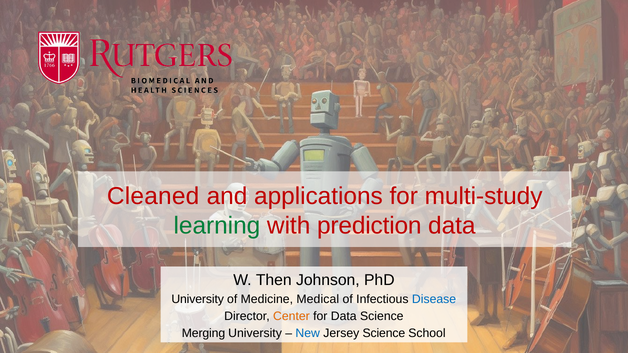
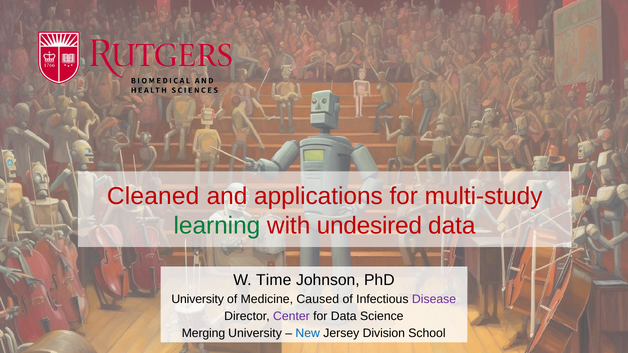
prediction: prediction -> undesired (369, 226)
Then: Then -> Time (274, 280)
Medical: Medical -> Caused (318, 299)
Disease colour: blue -> purple (434, 299)
Center colour: orange -> purple (291, 317)
Jersey Science: Science -> Division (384, 334)
